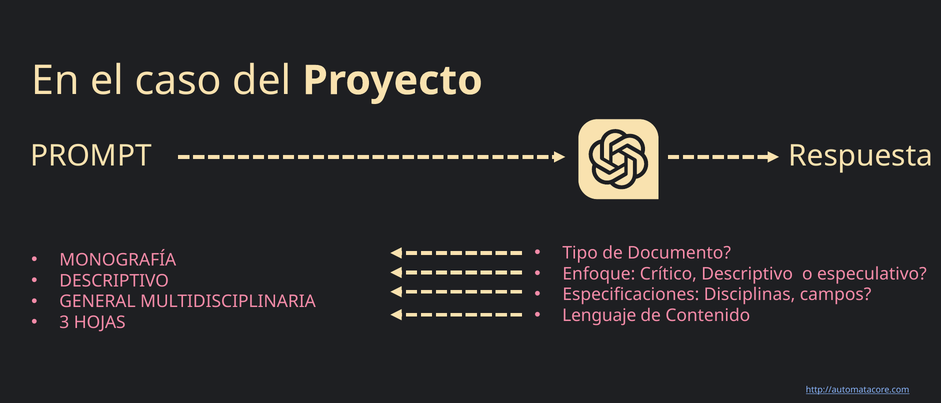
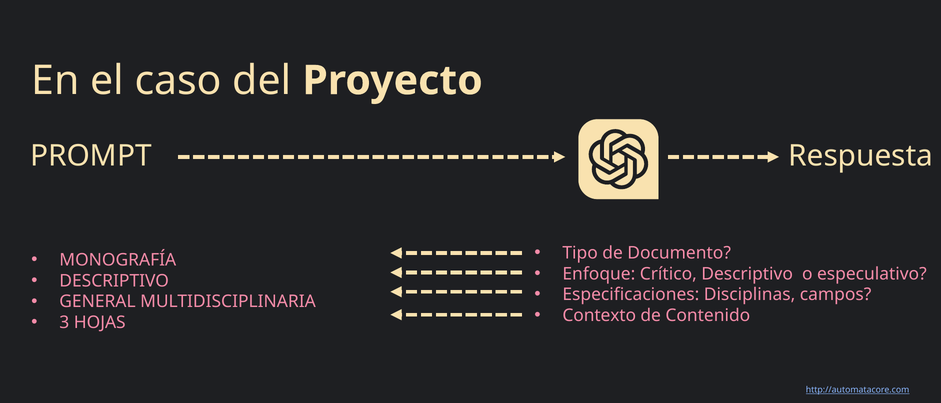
Lenguaje: Lenguaje -> Contexto (599, 316)
